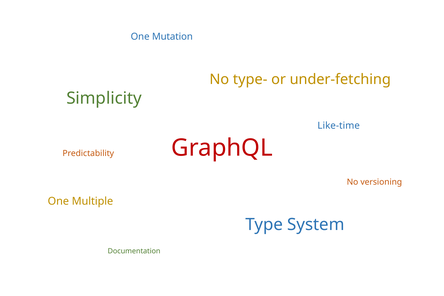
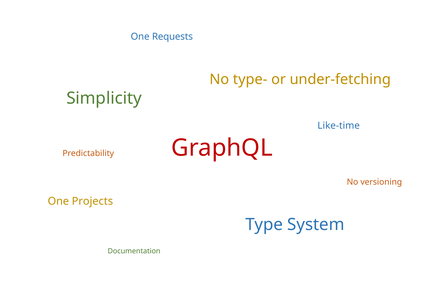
Mutation: Mutation -> Requests (172, 37)
Multiple: Multiple -> Projects (92, 201)
